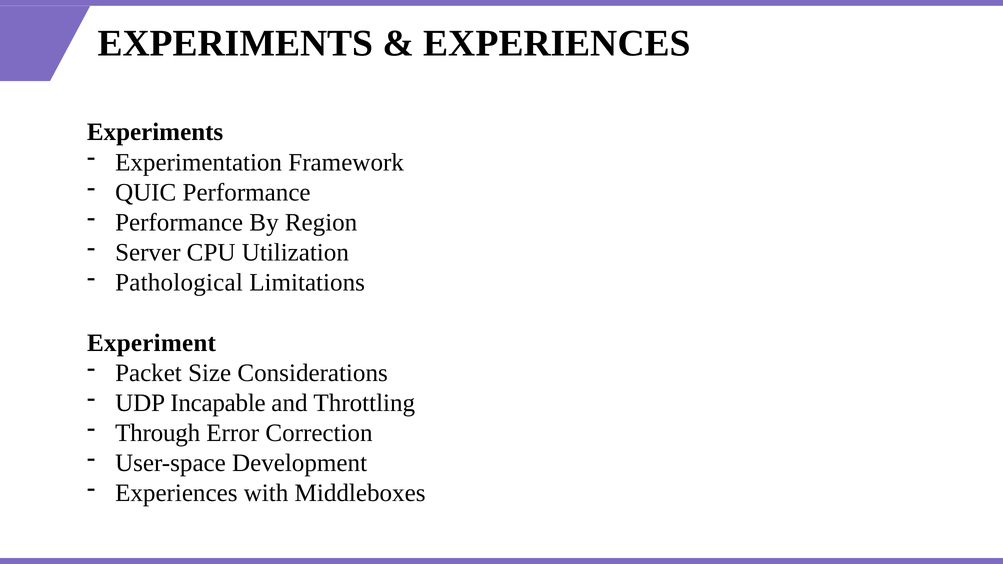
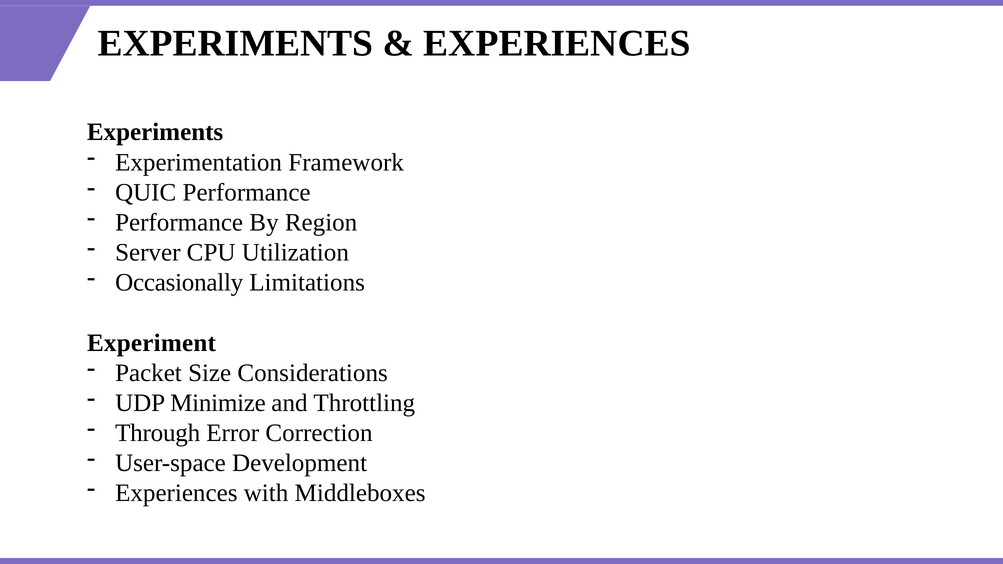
Pathological: Pathological -> Occasionally (179, 283)
Incapable: Incapable -> Minimize (218, 403)
